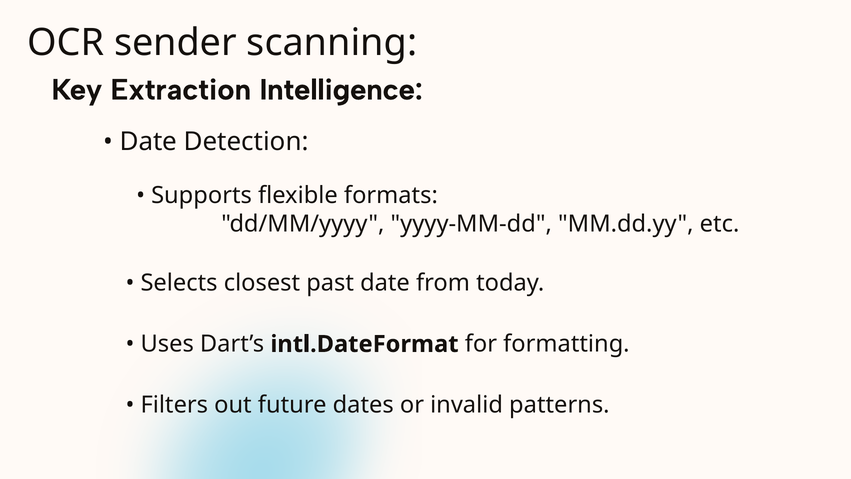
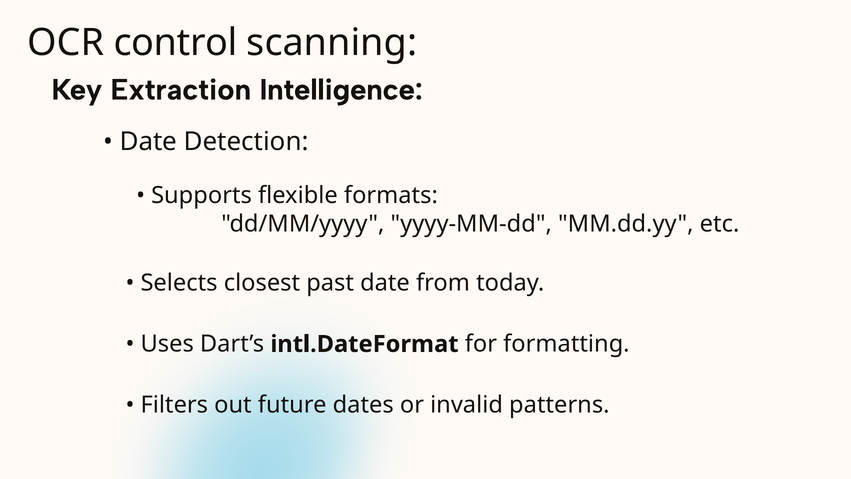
sender: sender -> control (176, 43)
